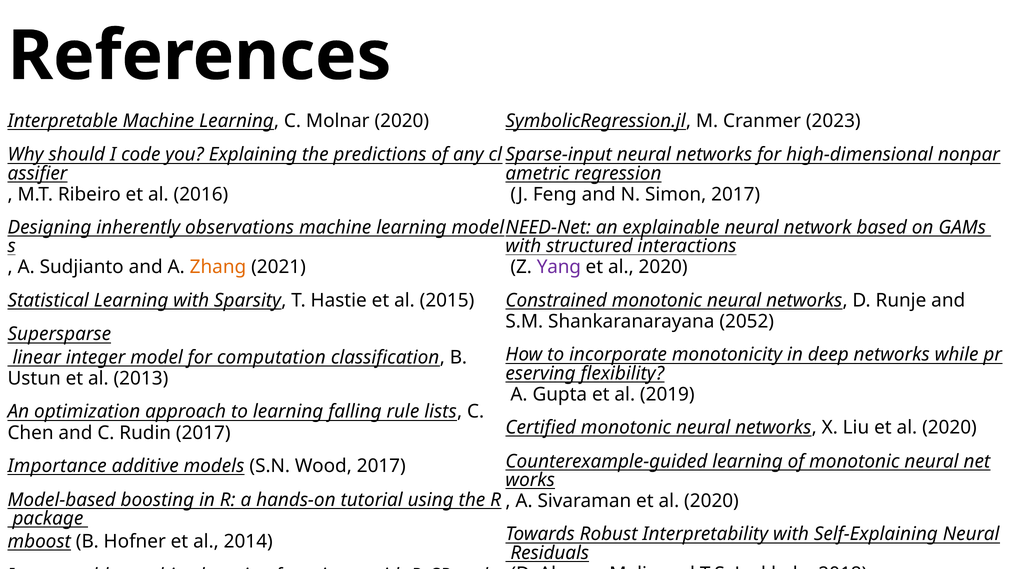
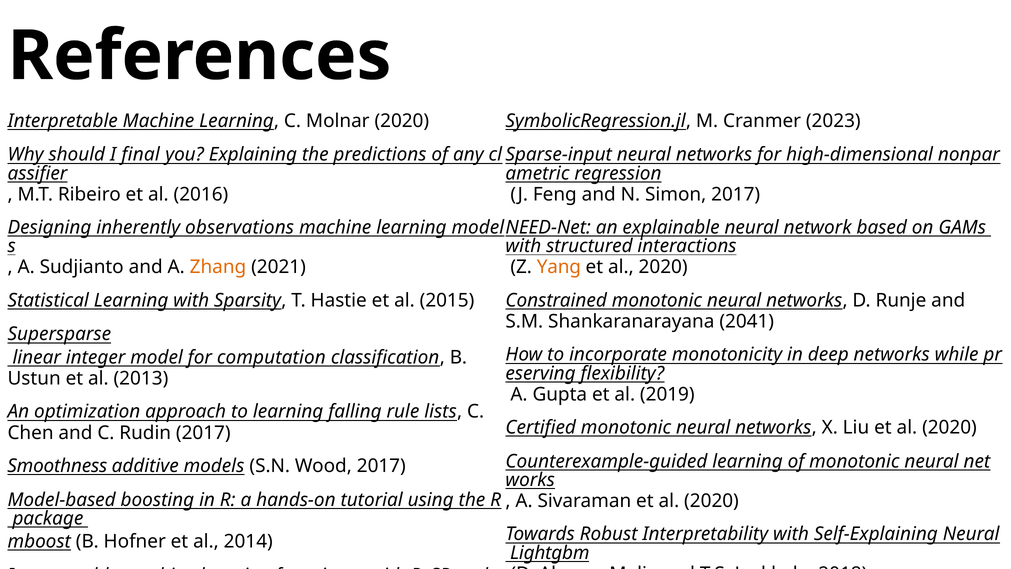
code: code -> final (141, 155)
Yang colour: purple -> orange (559, 267)
2052: 2052 -> 2041 (747, 321)
Importance: Importance -> Smoothness (57, 466)
Residuals: Residuals -> Lightgbm (550, 552)
